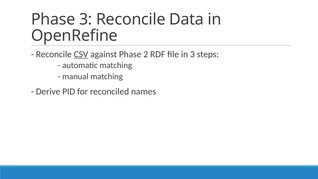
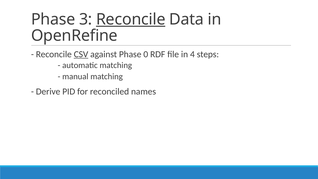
Reconcile underline: none -> present (131, 19)
2: 2 -> 0 (146, 54)
in 3: 3 -> 4 (192, 54)
